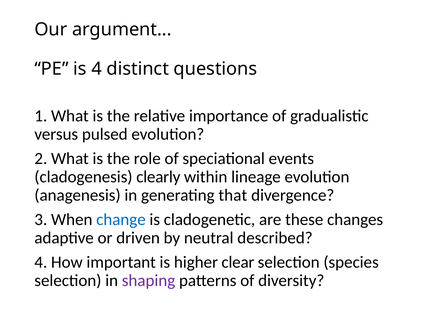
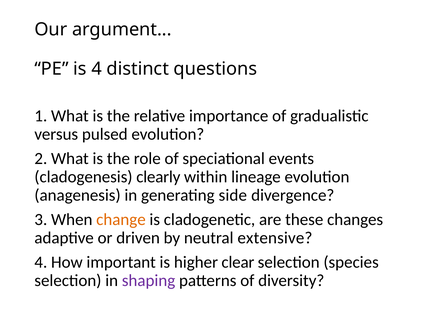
that: that -> side (233, 195)
change colour: blue -> orange (121, 219)
described: described -> extensive (275, 238)
